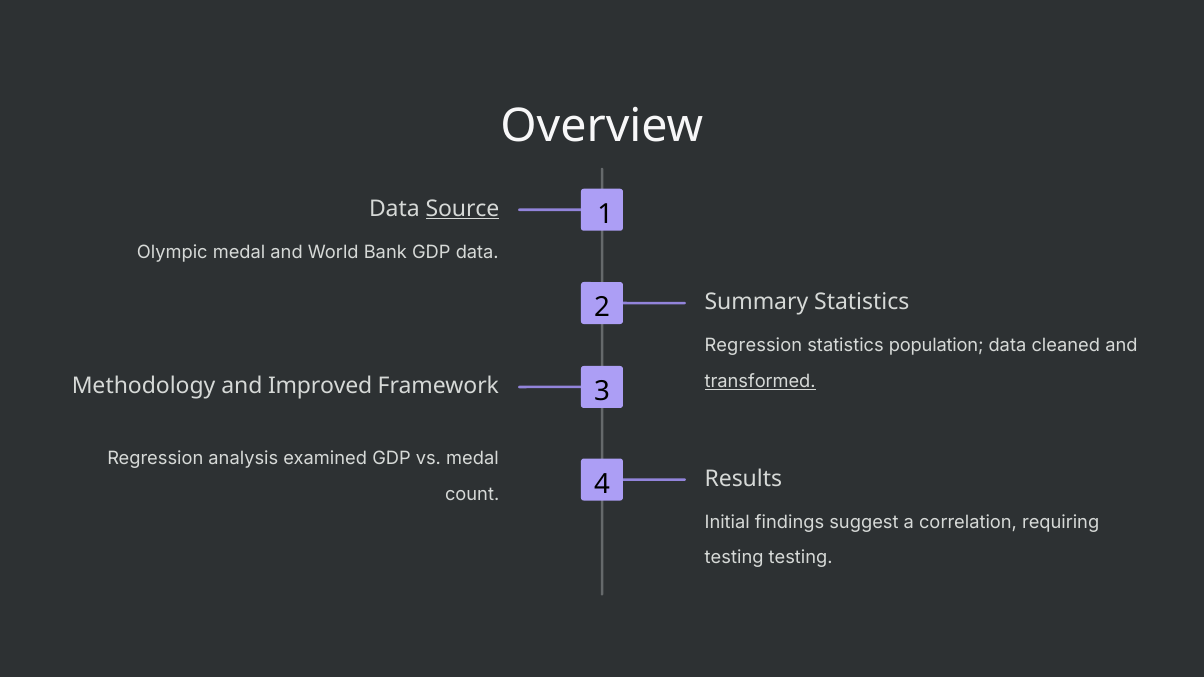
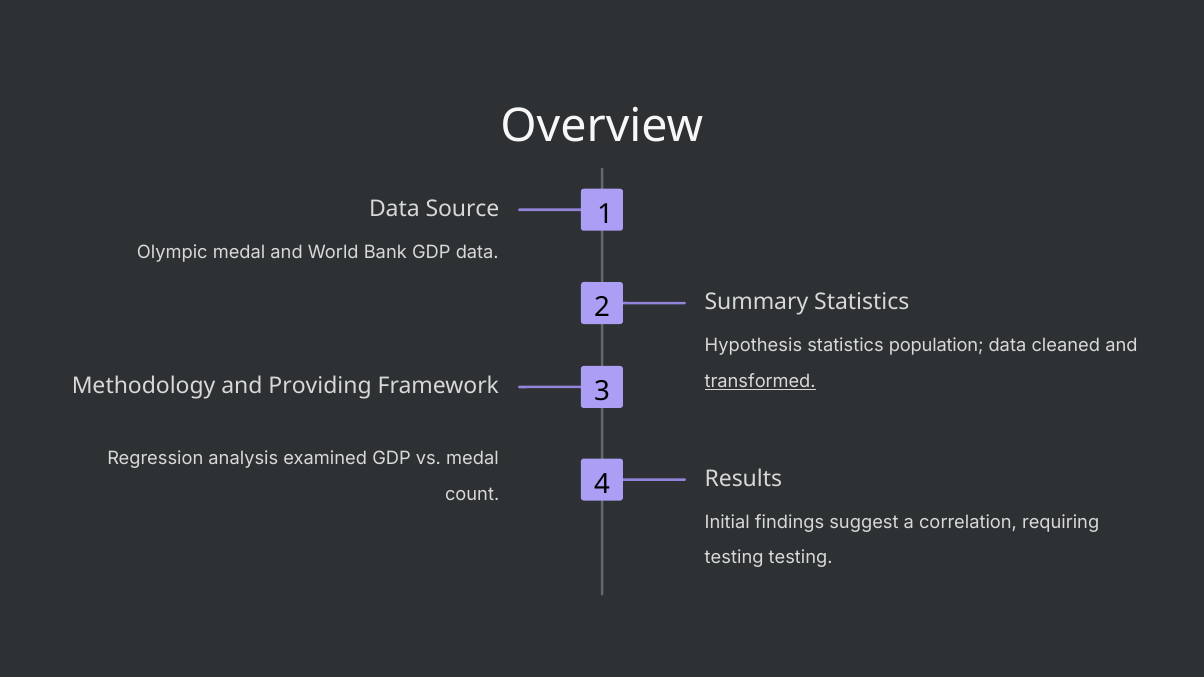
Source underline: present -> none (463, 209)
Regression: Regression -> Hypothesis (753, 346)
Improved: Improved -> Providing (320, 386)
